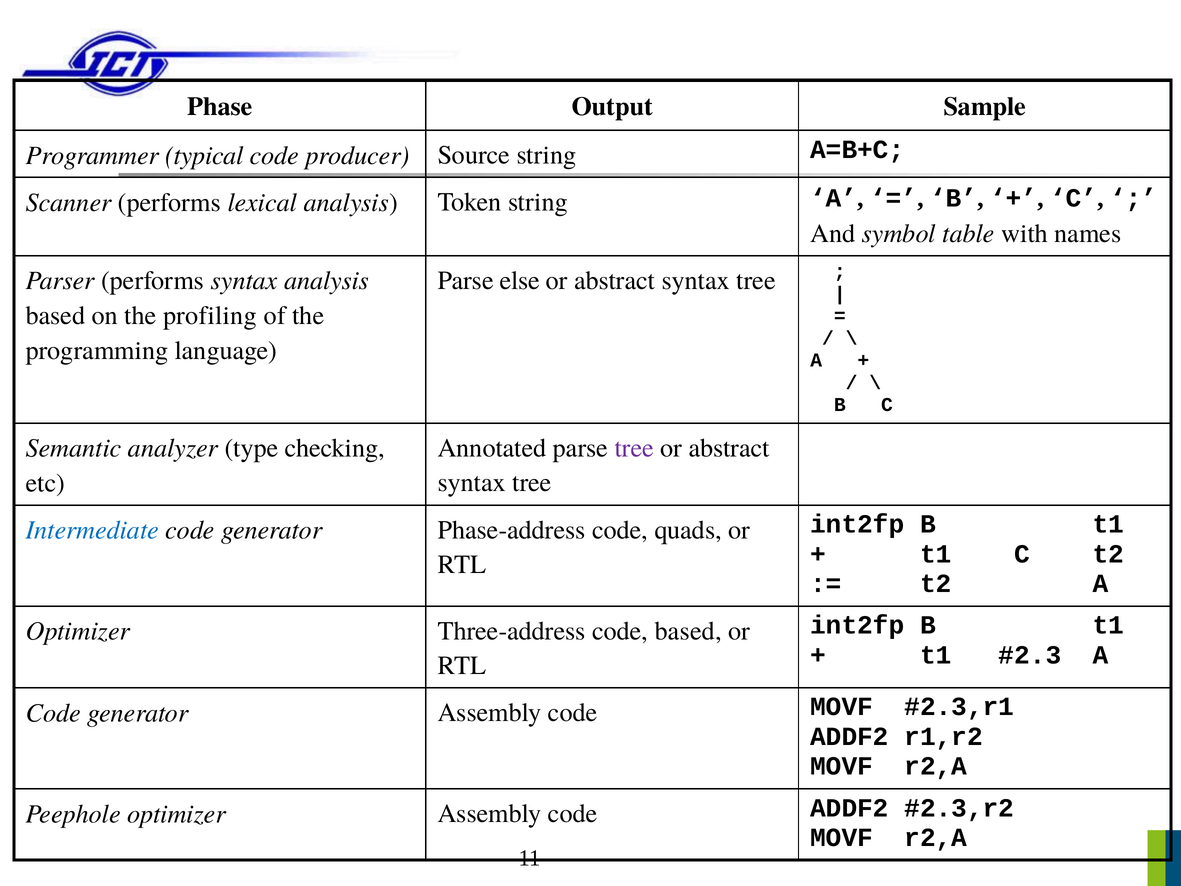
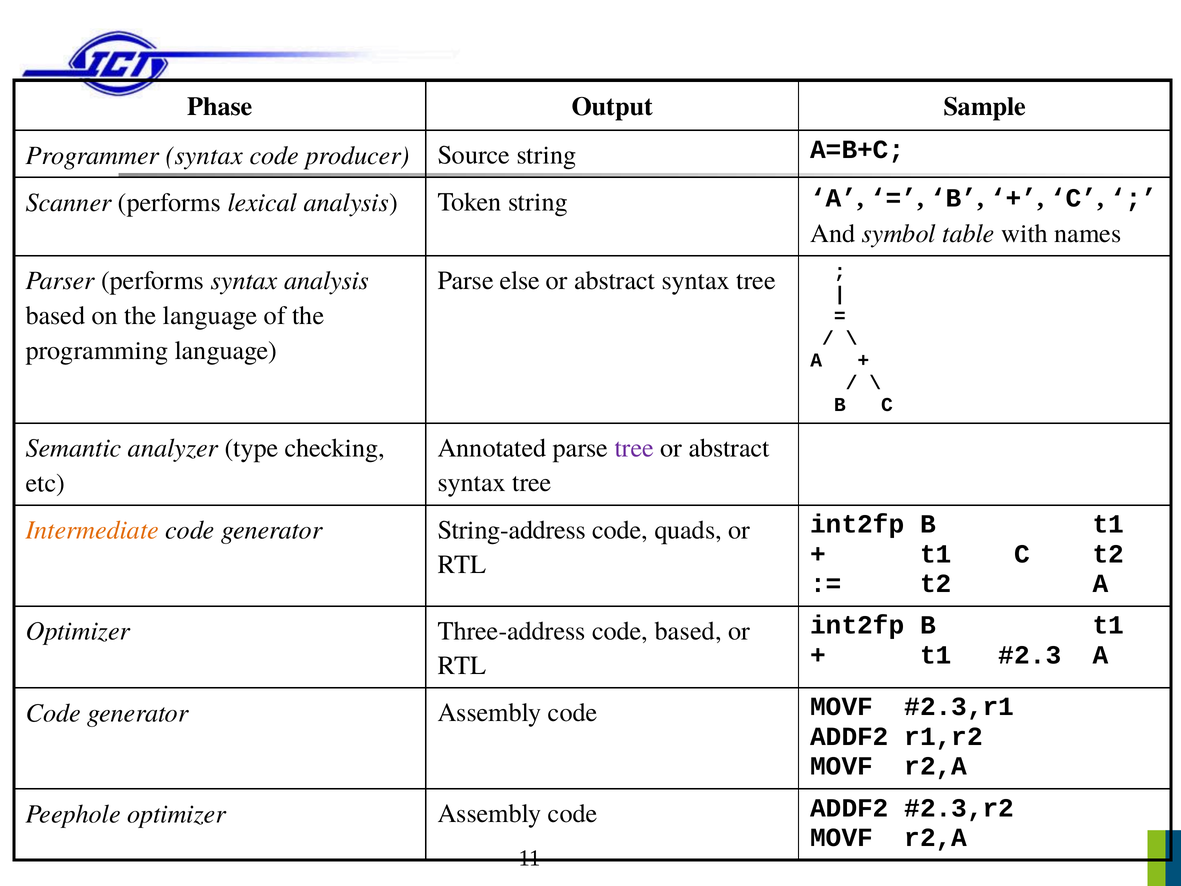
Programmer typical: typical -> syntax (204, 155)
the profiling: profiling -> language (210, 316)
Intermediate colour: blue -> orange (92, 530)
Phase-address: Phase-address -> String-address (512, 530)
